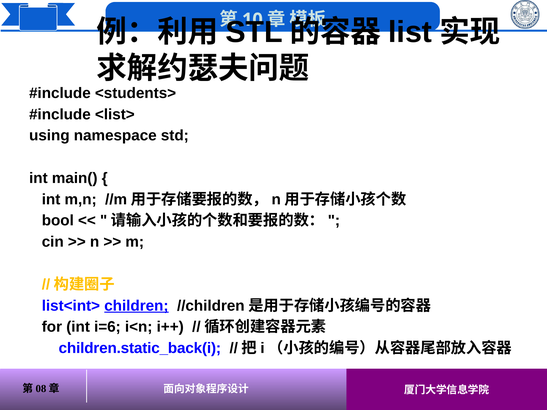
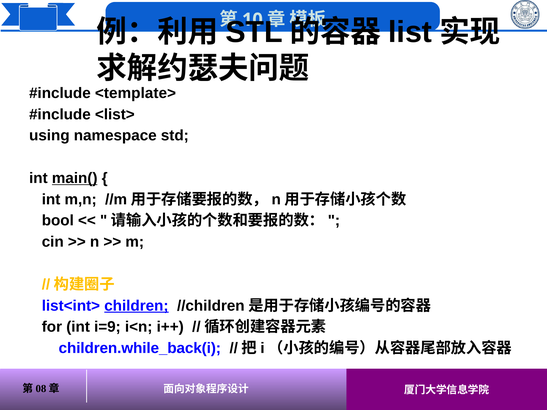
<students>: <students> -> <template> (135, 93)
main( underline: none -> present (75, 178)
i=6: i=6 -> i=9 (107, 327)
children.static_back(i: children.static_back(i -> children.while_back(i (140, 348)
